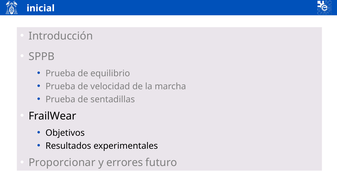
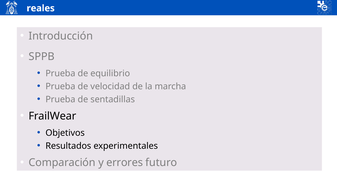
inicial: inicial -> reales (41, 8)
Proporcionar: Proporcionar -> Comparación (62, 162)
